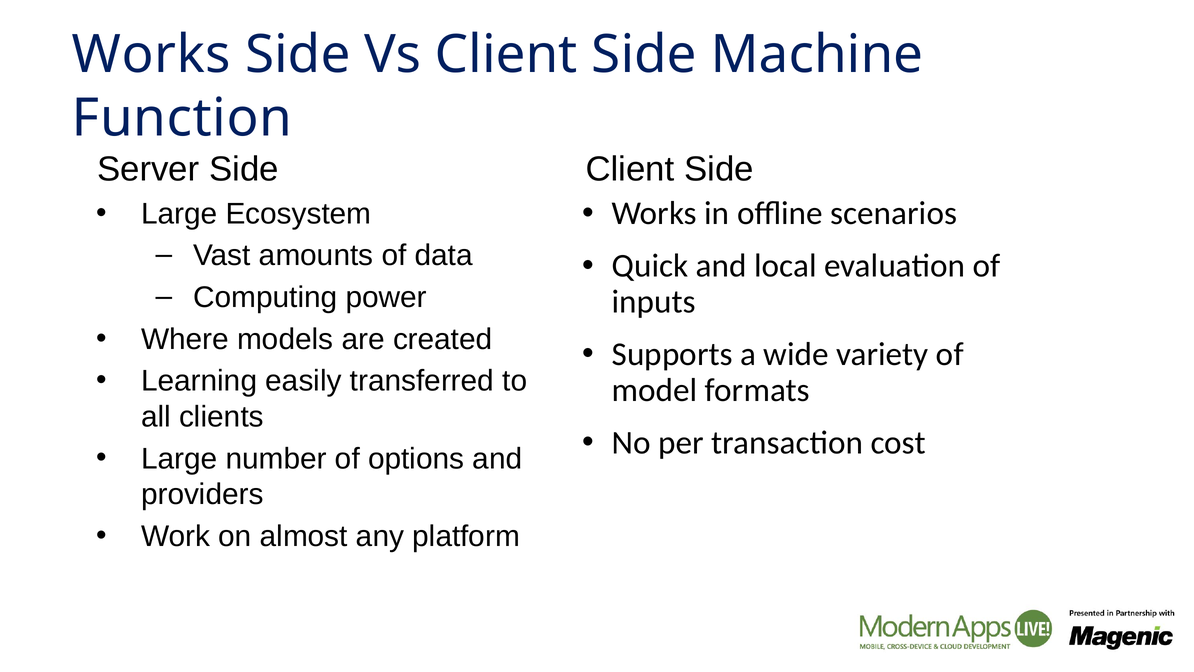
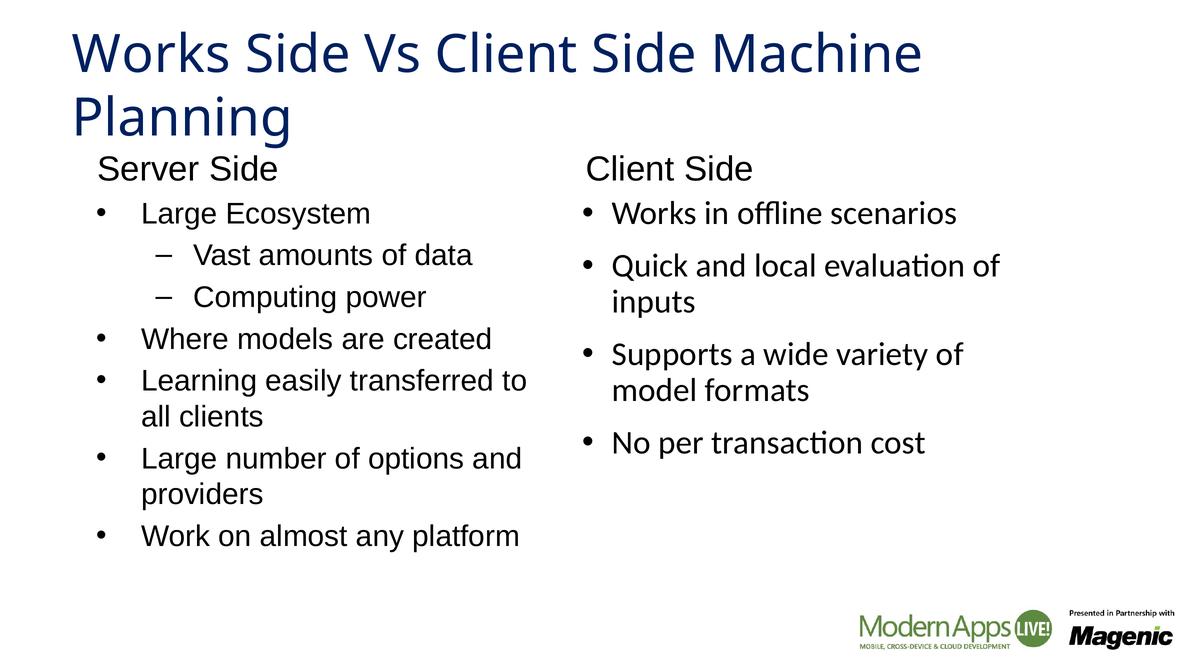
Function: Function -> Planning (182, 118)
